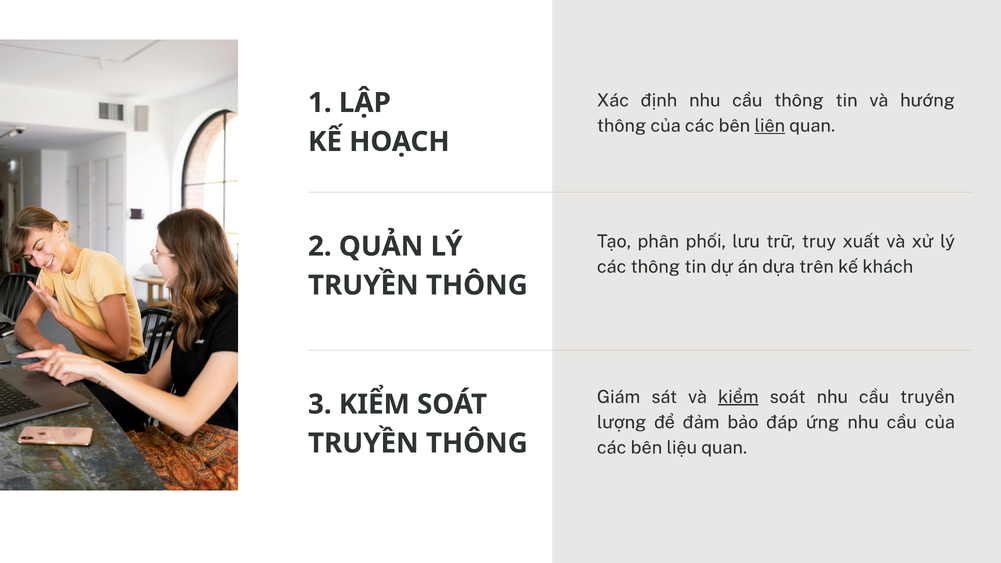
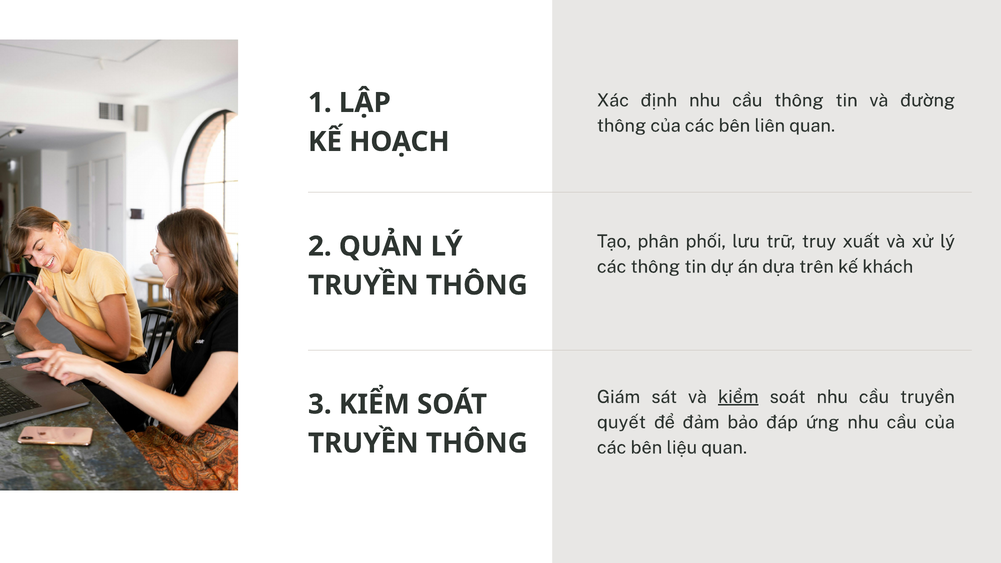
hướng: hướng -> đường (928, 100)
liên underline: present -> none (770, 126)
lượng: lượng -> quyết (621, 422)
